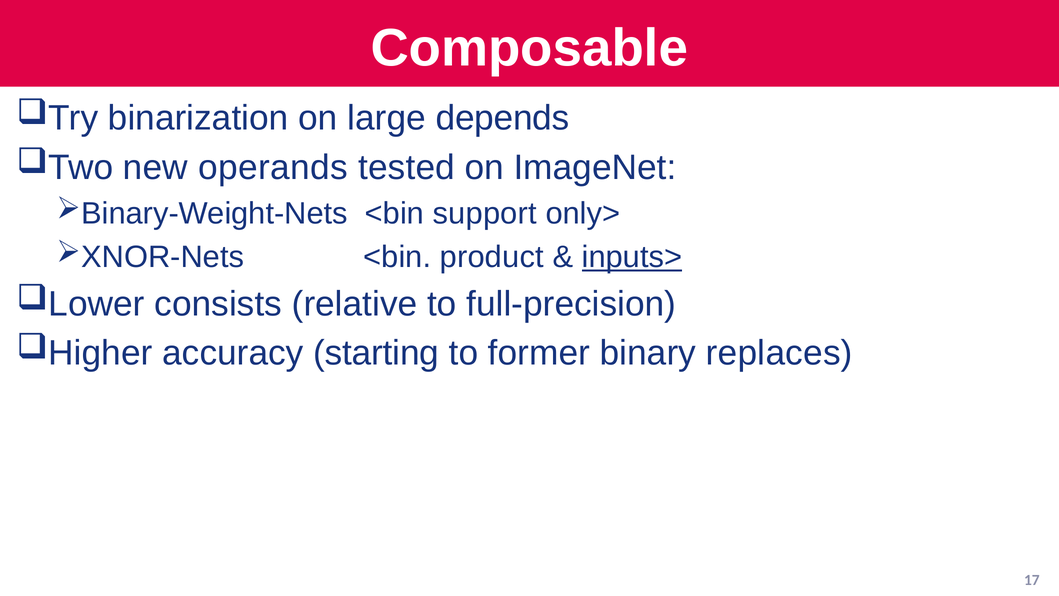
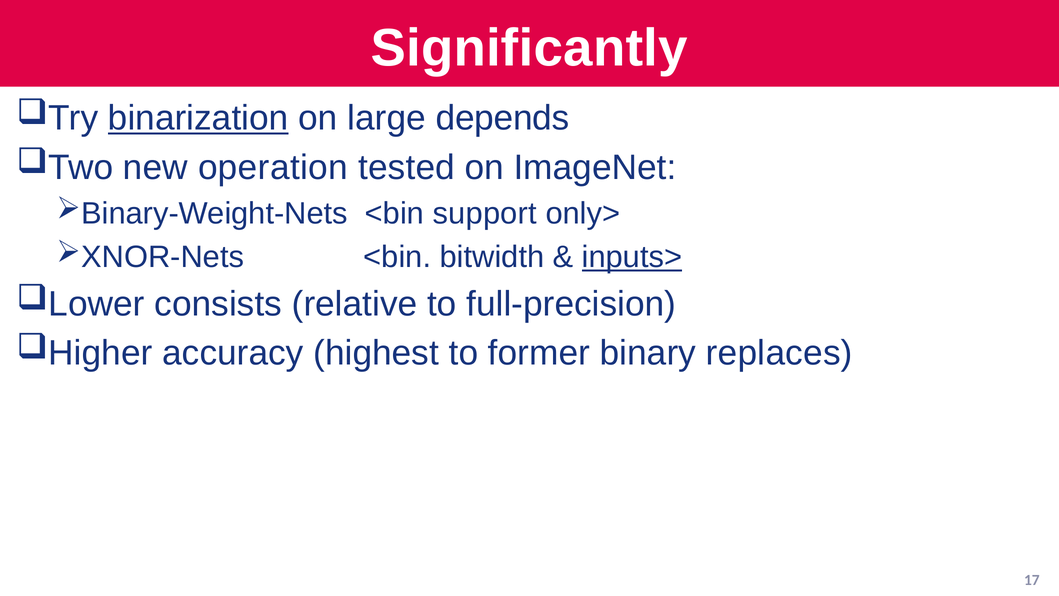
Composable: Composable -> Significantly (529, 48)
binarization underline: none -> present (198, 118)
operands: operands -> operation (273, 167)
product: product -> bitwidth (492, 257)
starting: starting -> highest (376, 353)
